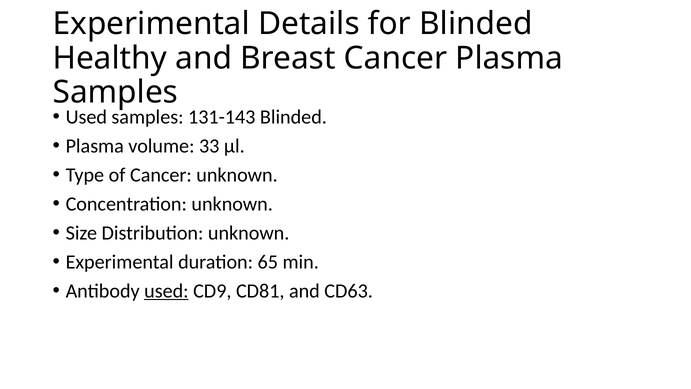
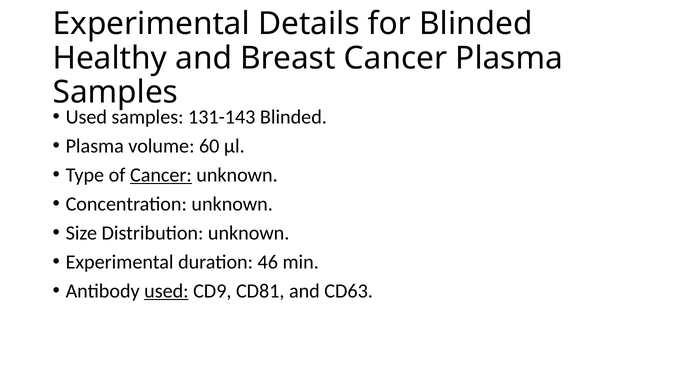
33: 33 -> 60 (209, 146)
Cancer underline: none -> present (161, 175)
65: 65 -> 46 (268, 262)
